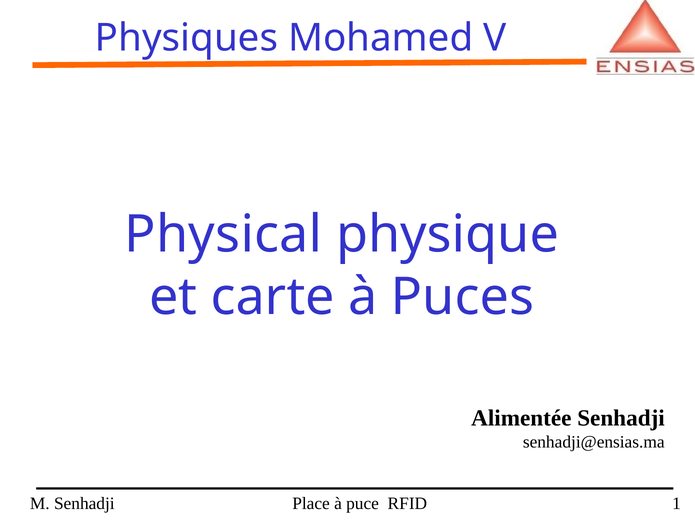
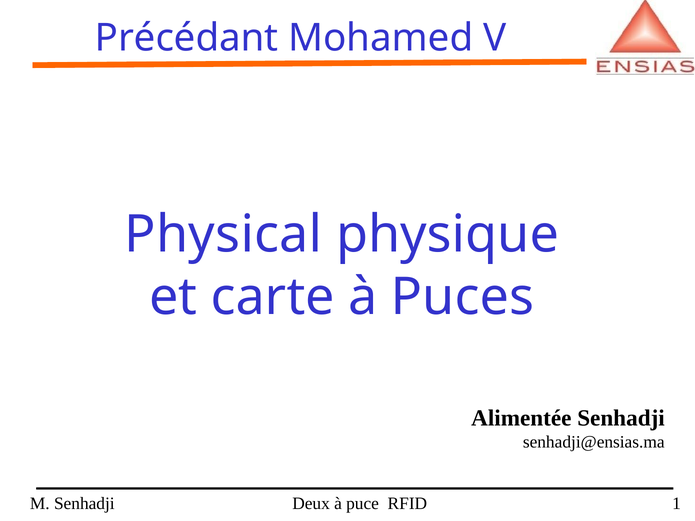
Physiques: Physiques -> Précédant (187, 38)
Place: Place -> Deux (311, 504)
